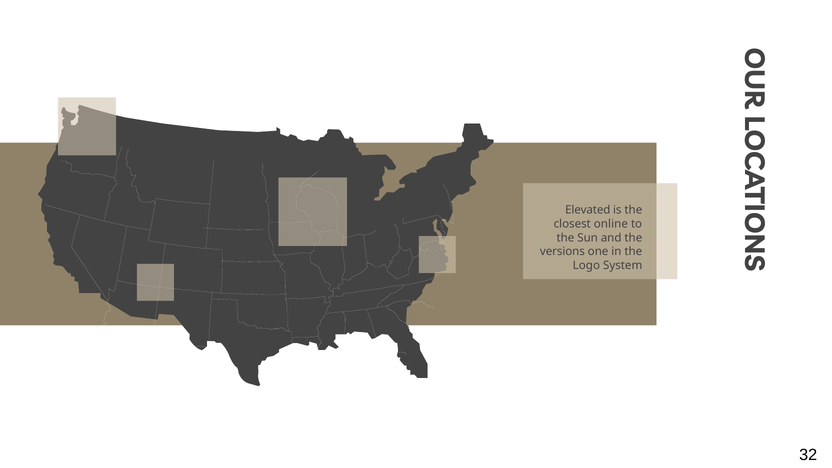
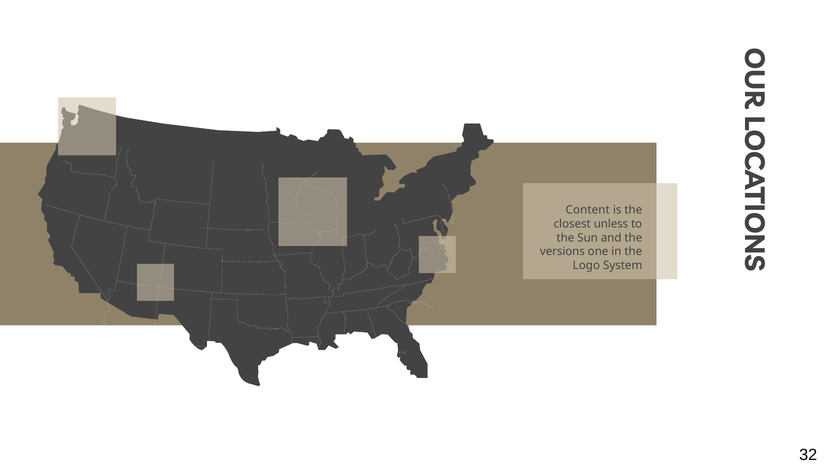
Elevated: Elevated -> Content (588, 210)
online: online -> unless (611, 224)
